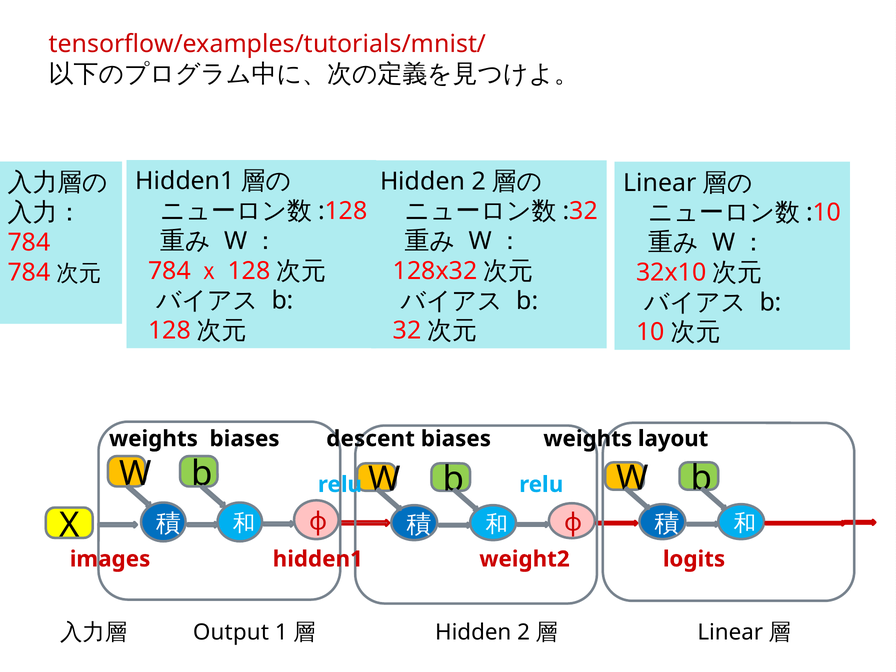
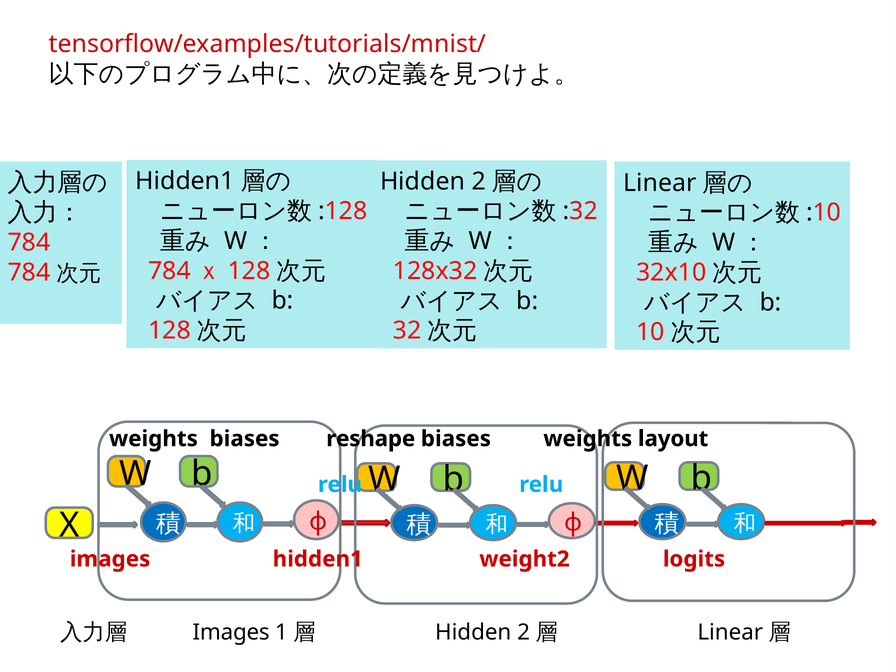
descent: descent -> reshape (371, 439)
Output: Output -> Images (231, 633)
